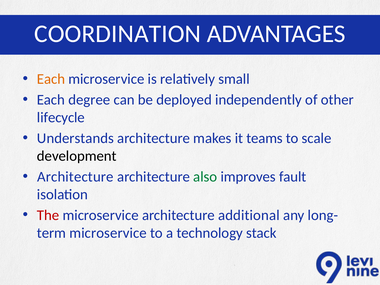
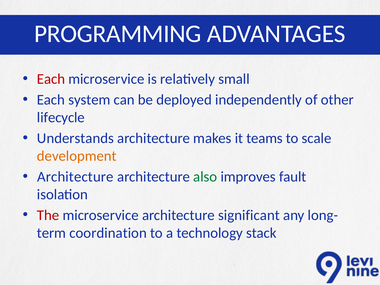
COORDINATION: COORDINATION -> PROGRAMMING (118, 34)
Each colour: orange -> red (51, 79)
degree: degree -> system (89, 100)
development colour: black -> orange (77, 156)
additional: additional -> significant (249, 215)
microservice: microservice -> coordination (108, 233)
